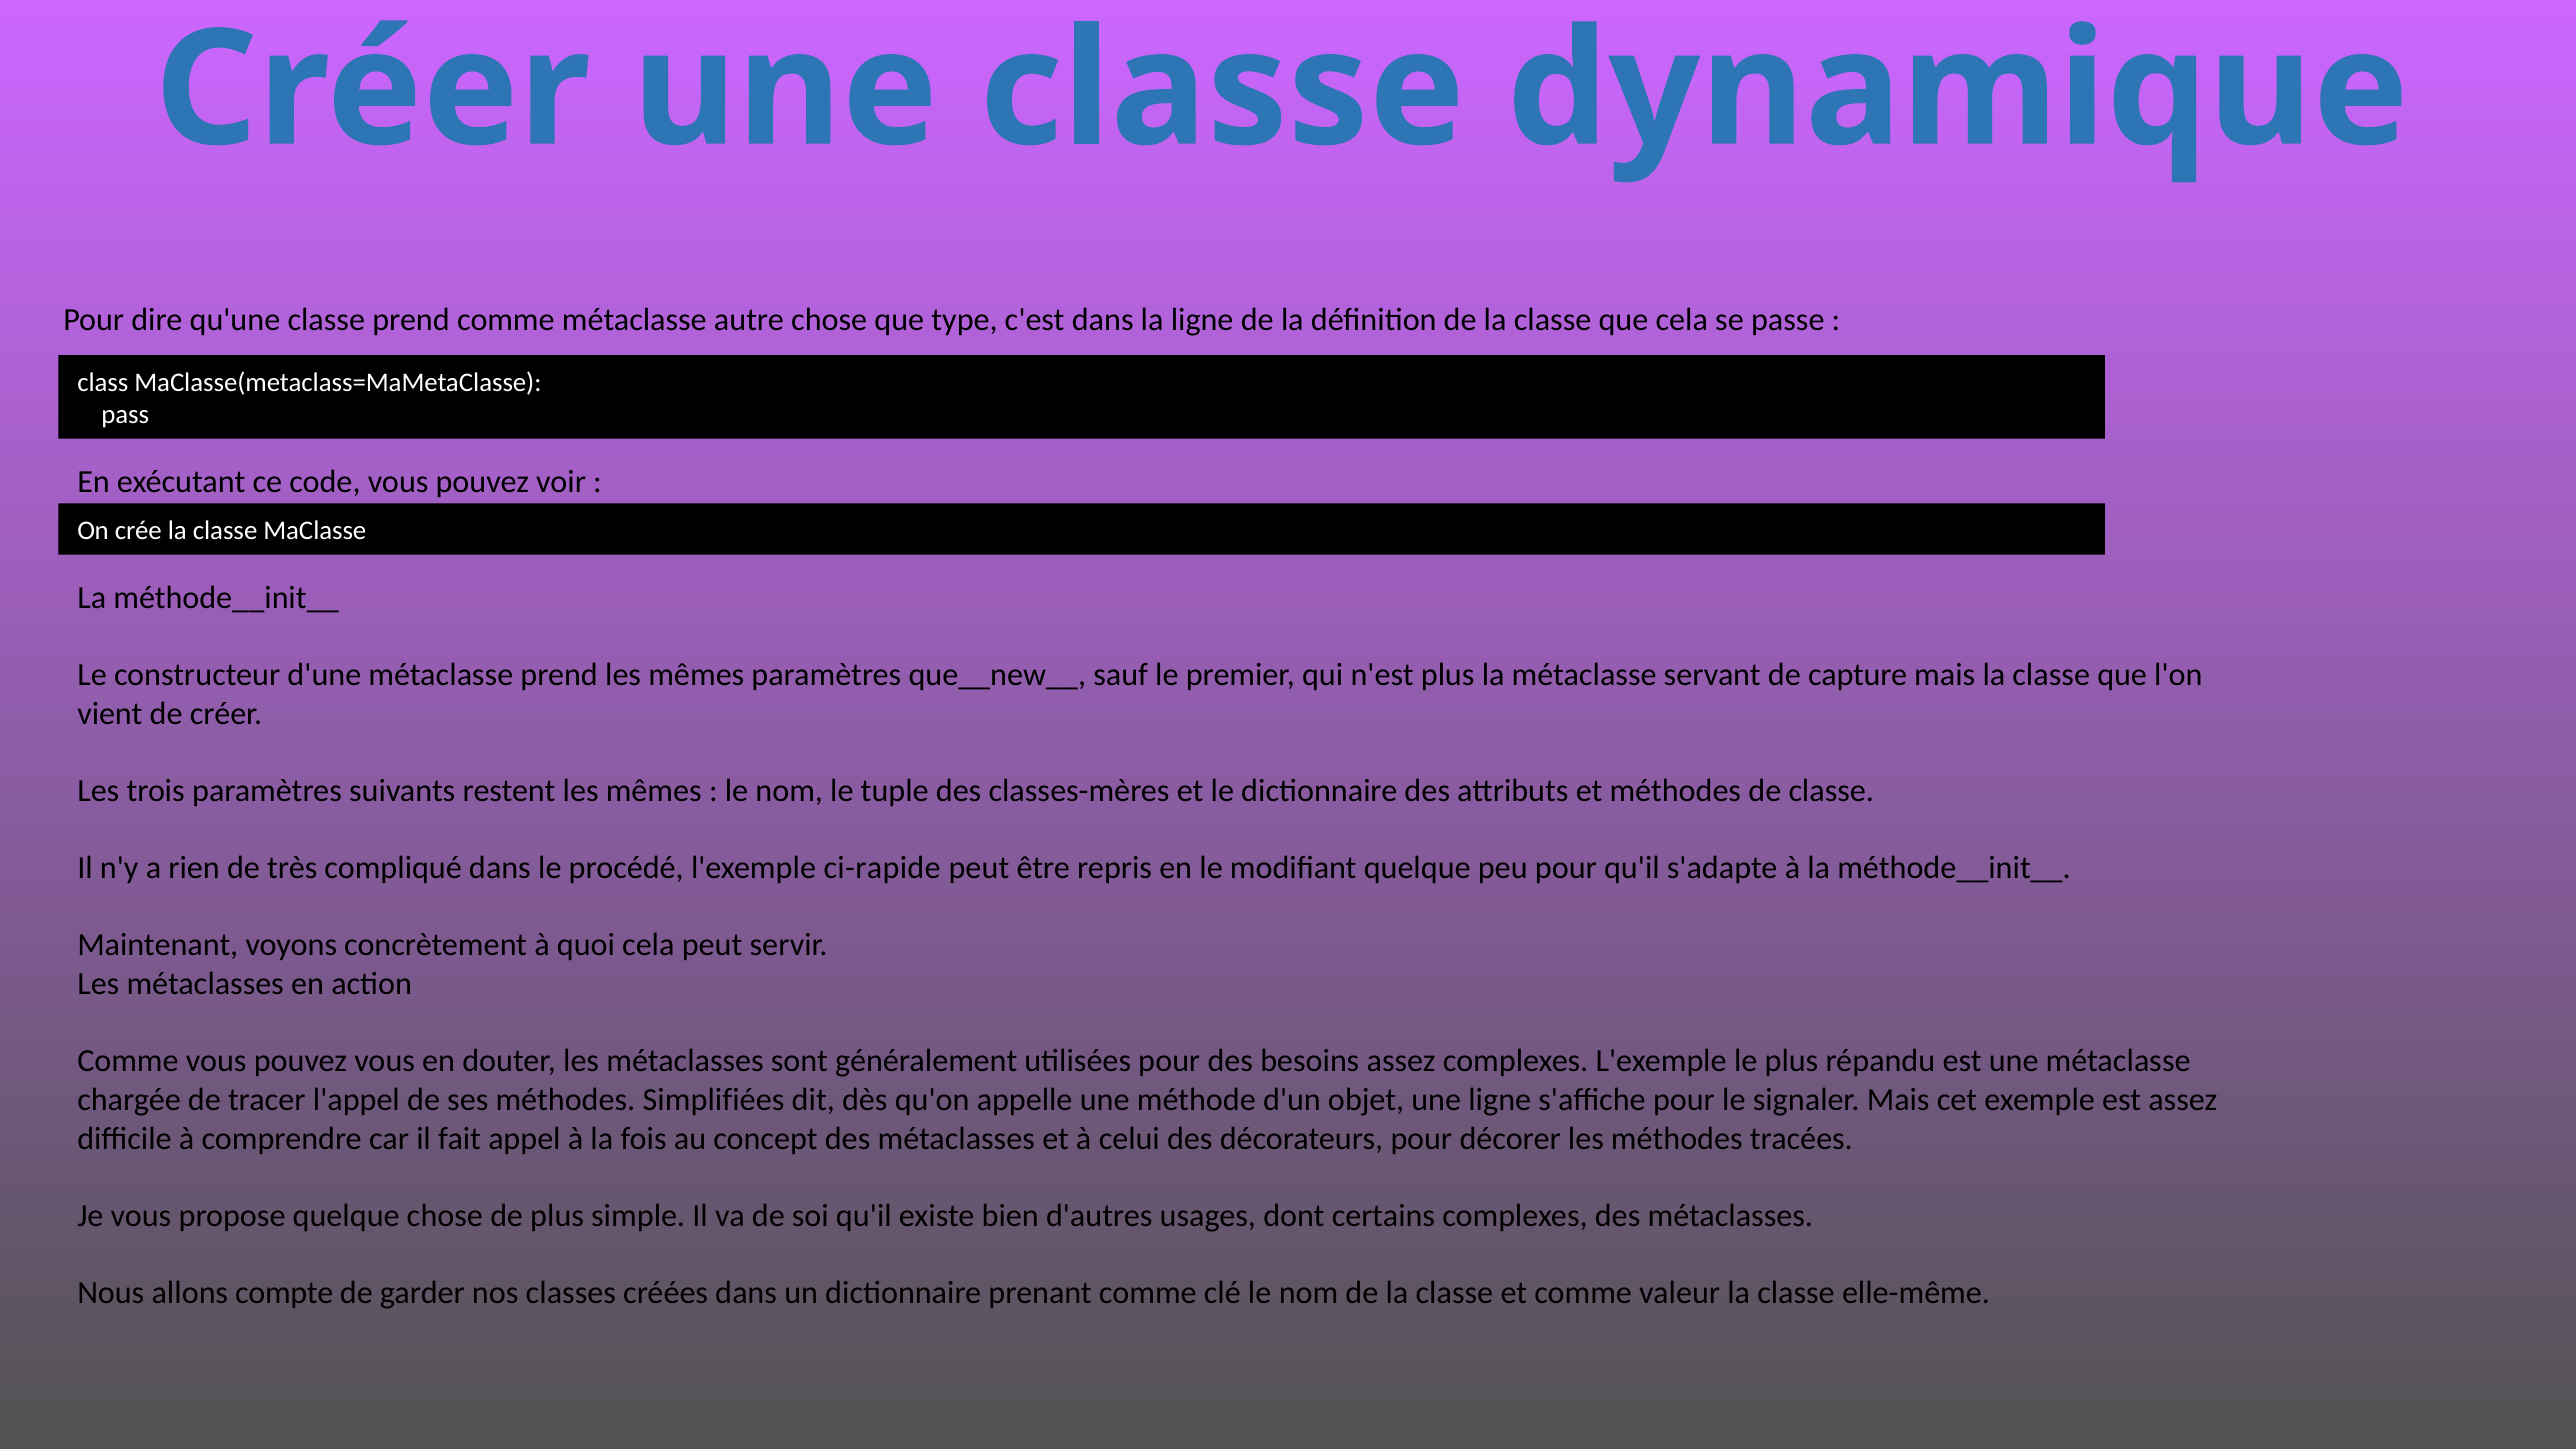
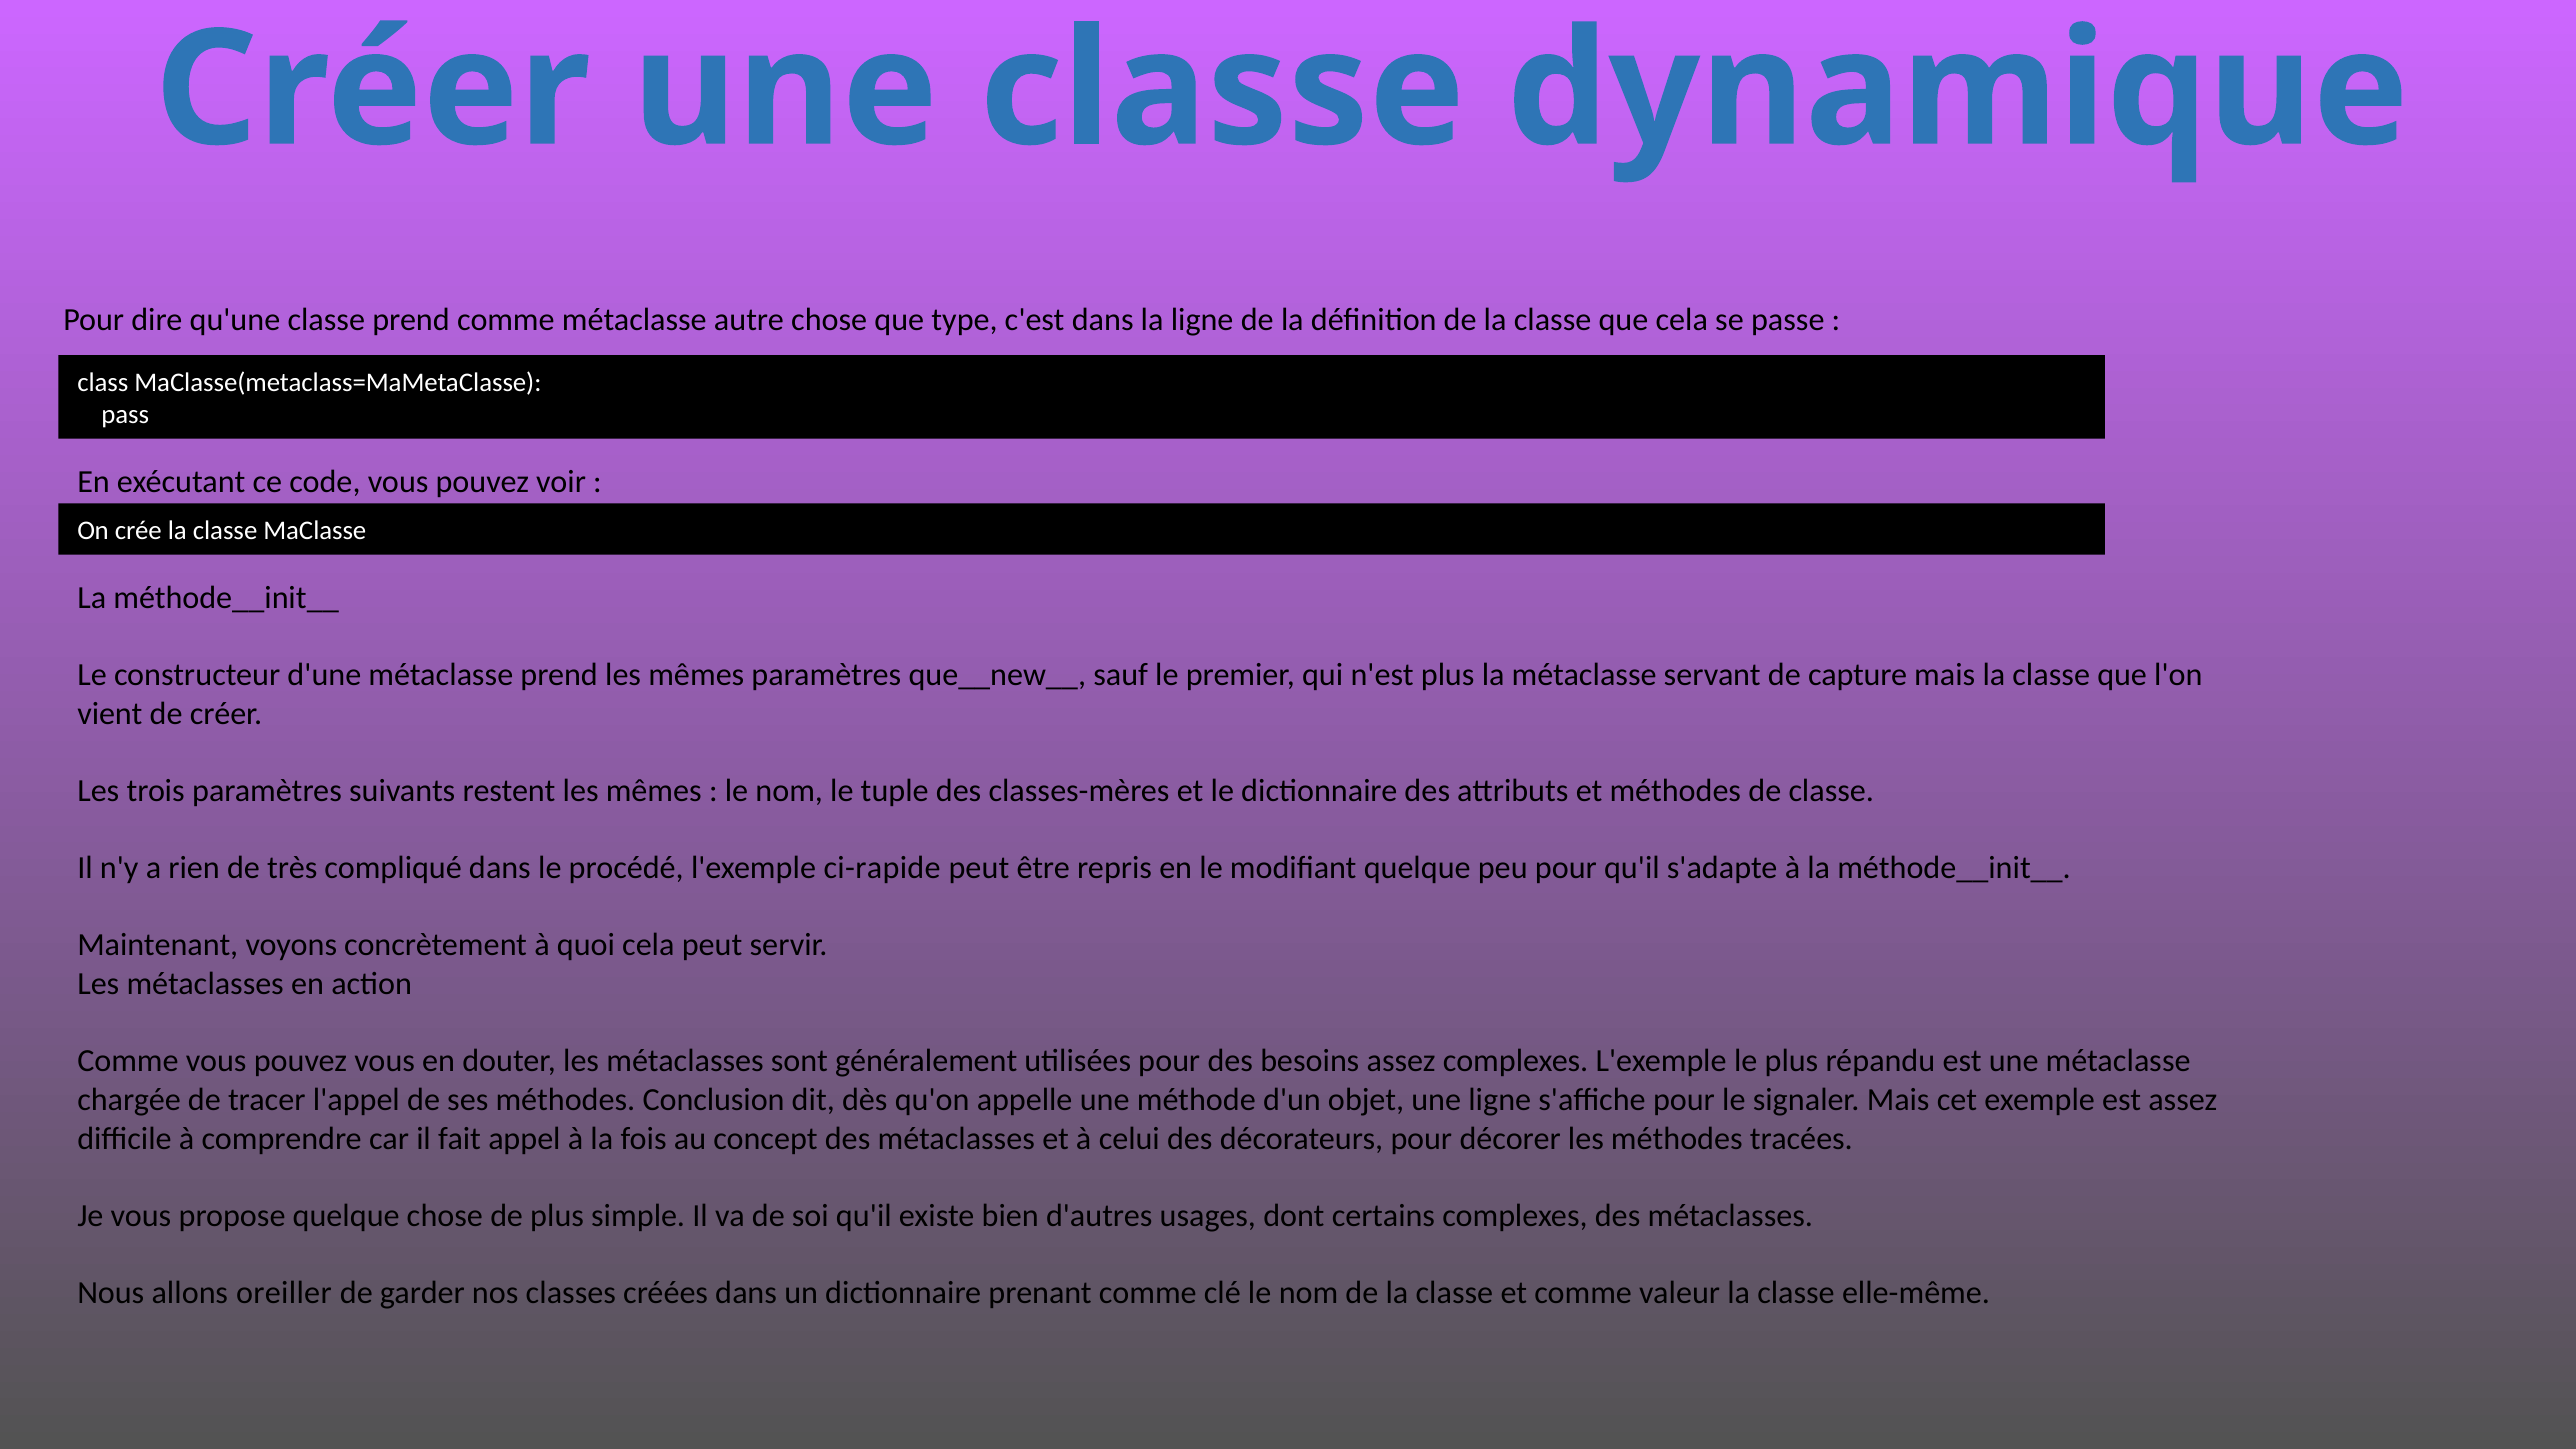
Simplifiées: Simplifiées -> Conclusion (714, 1100)
compte: compte -> oreiller (284, 1293)
